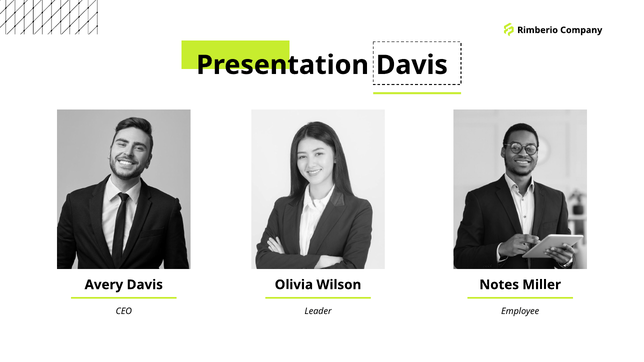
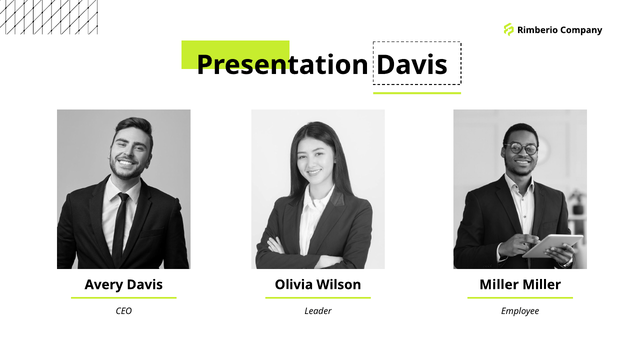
Notes: Notes -> Miller (499, 285)
